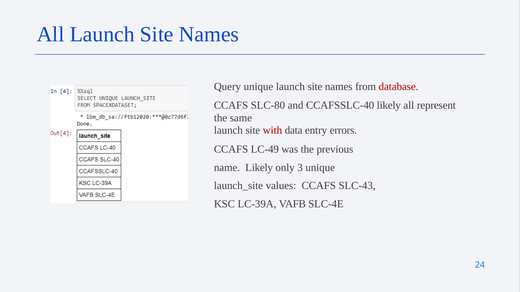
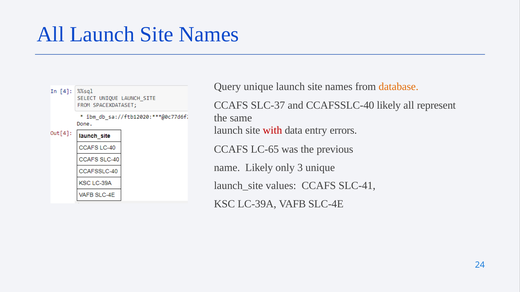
database colour: red -> orange (399, 87)
SLC-80: SLC-80 -> SLC-37 (268, 106)
LC-49: LC-49 -> LC-65 (265, 149)
SLC-43: SLC-43 -> SLC-41 (357, 186)
